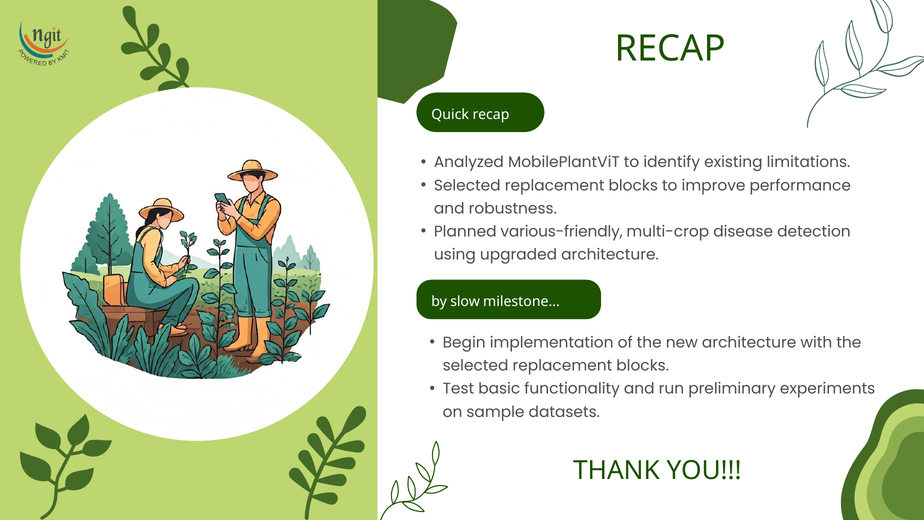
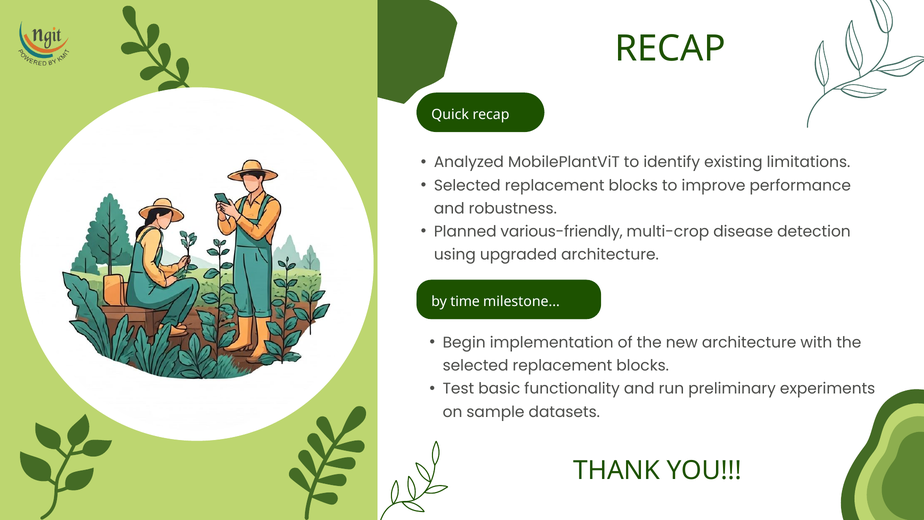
slow: slow -> time (465, 301)
